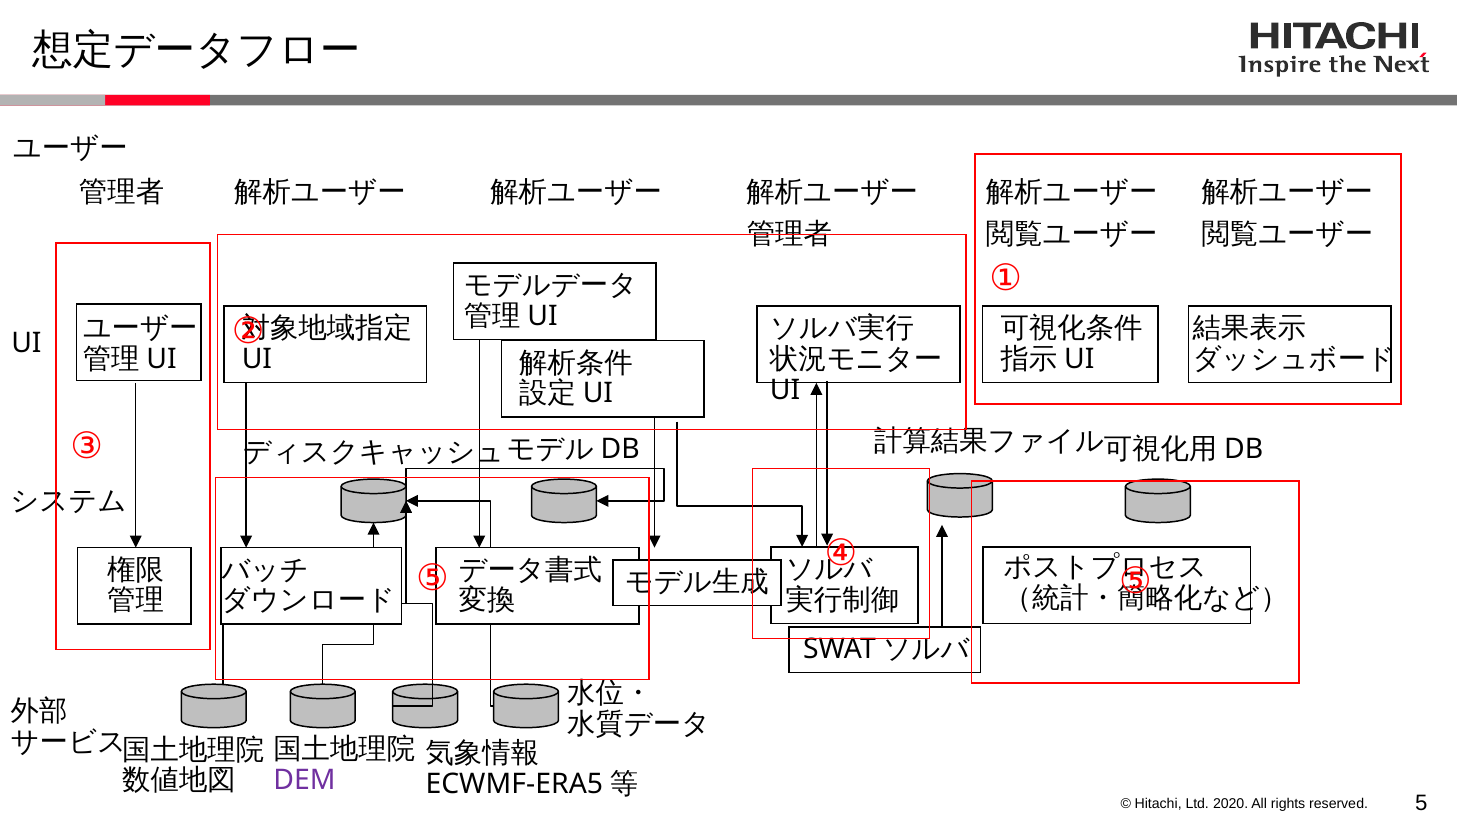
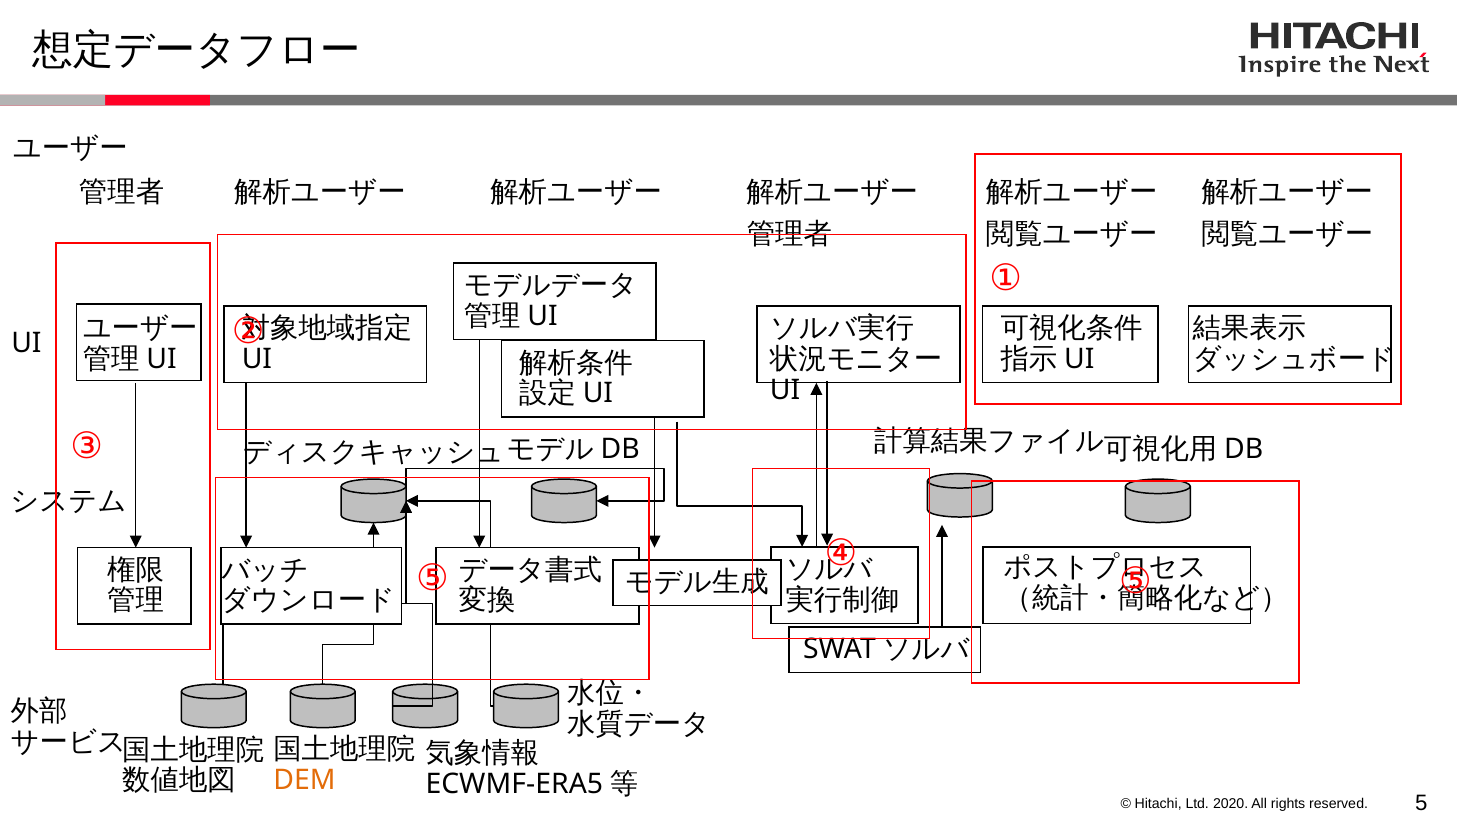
DEM colour: purple -> orange (304, 779)
